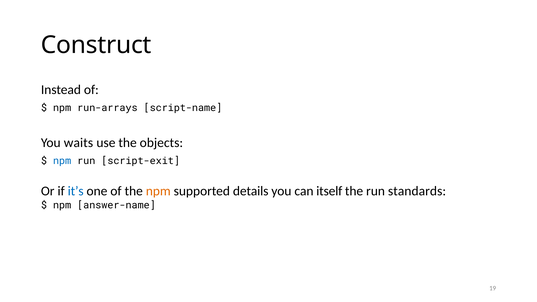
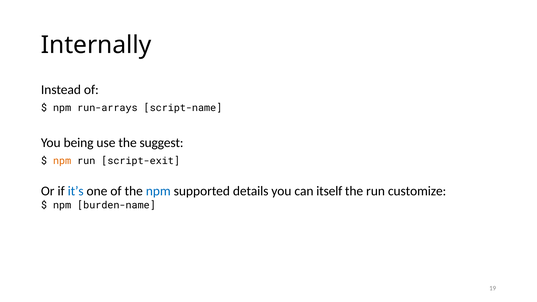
Construct: Construct -> Internally (96, 45)
waits: waits -> being (79, 143)
objects: objects -> suggest (161, 143)
npm colour: blue -> orange (62, 161)
npm colour: orange -> blue (158, 191)
standards: standards -> customize (417, 191)
answer-name: answer-name -> burden-name (116, 205)
